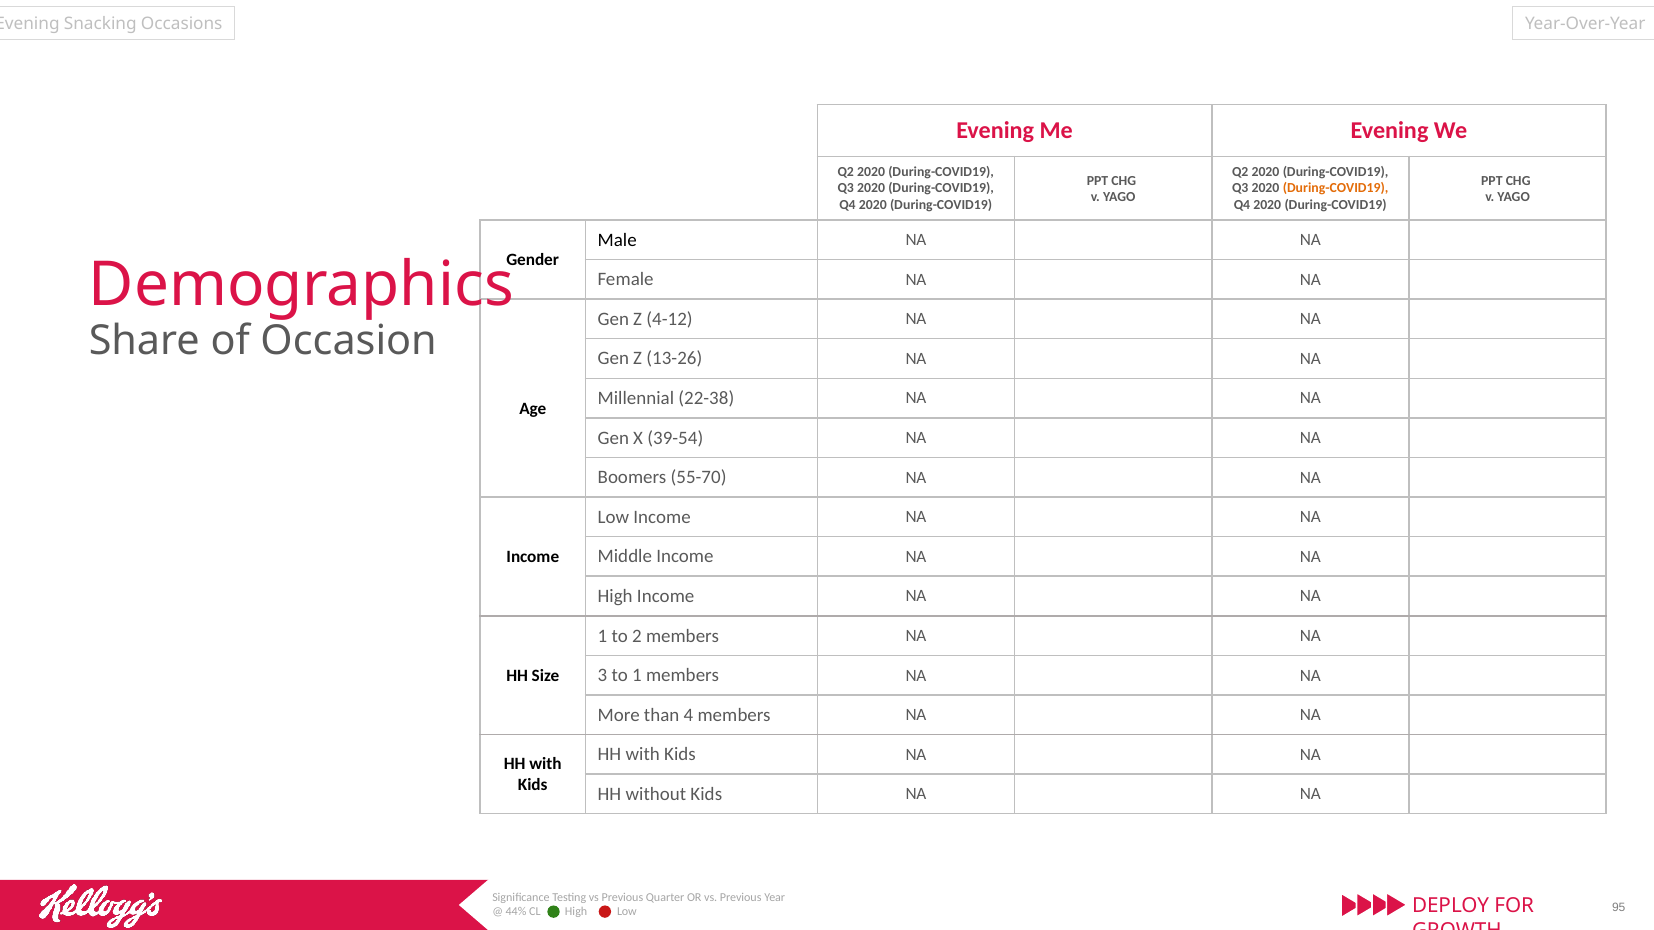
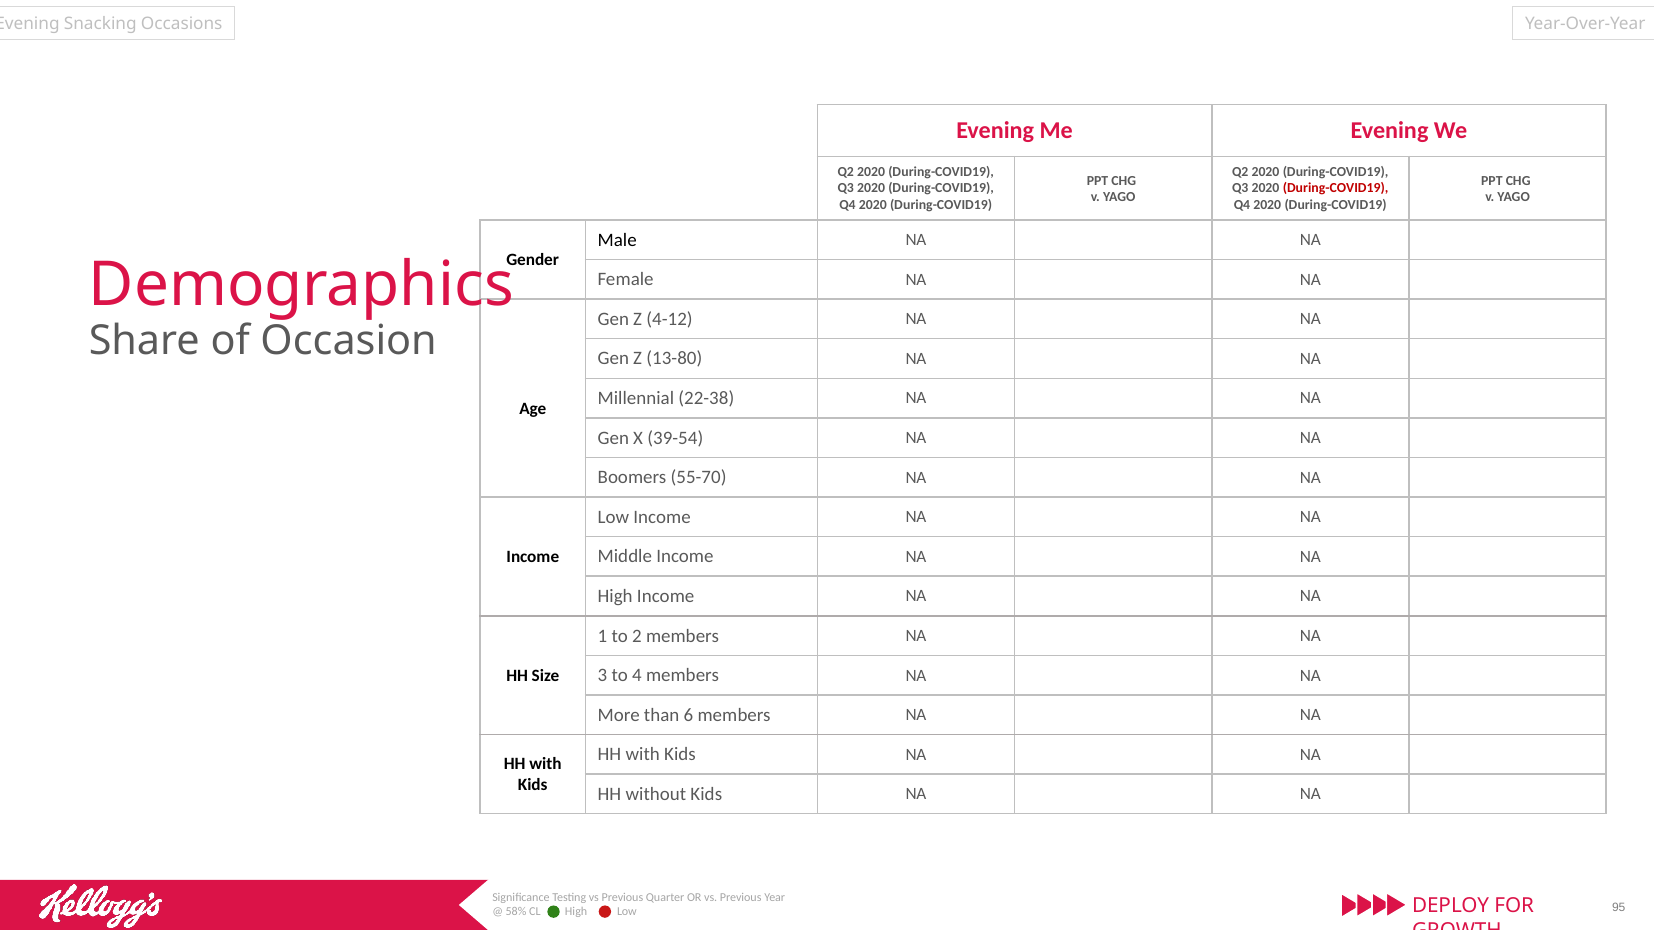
During-COVID19 colour: orange -> red (1336, 189)
13-26: 13-26 -> 13-80 (674, 359)
to 1: 1 -> 4 (637, 676)
4: 4 -> 6 (688, 715)
44%: 44% -> 58% (516, 912)
